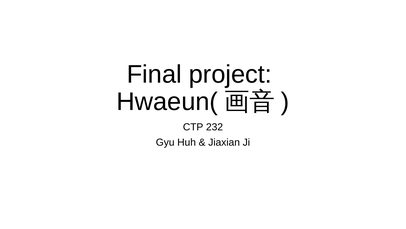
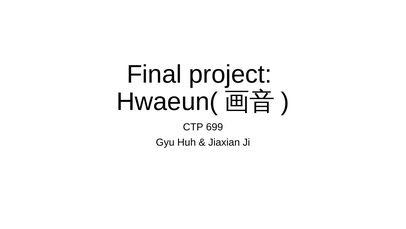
232: 232 -> 699 (215, 127)
